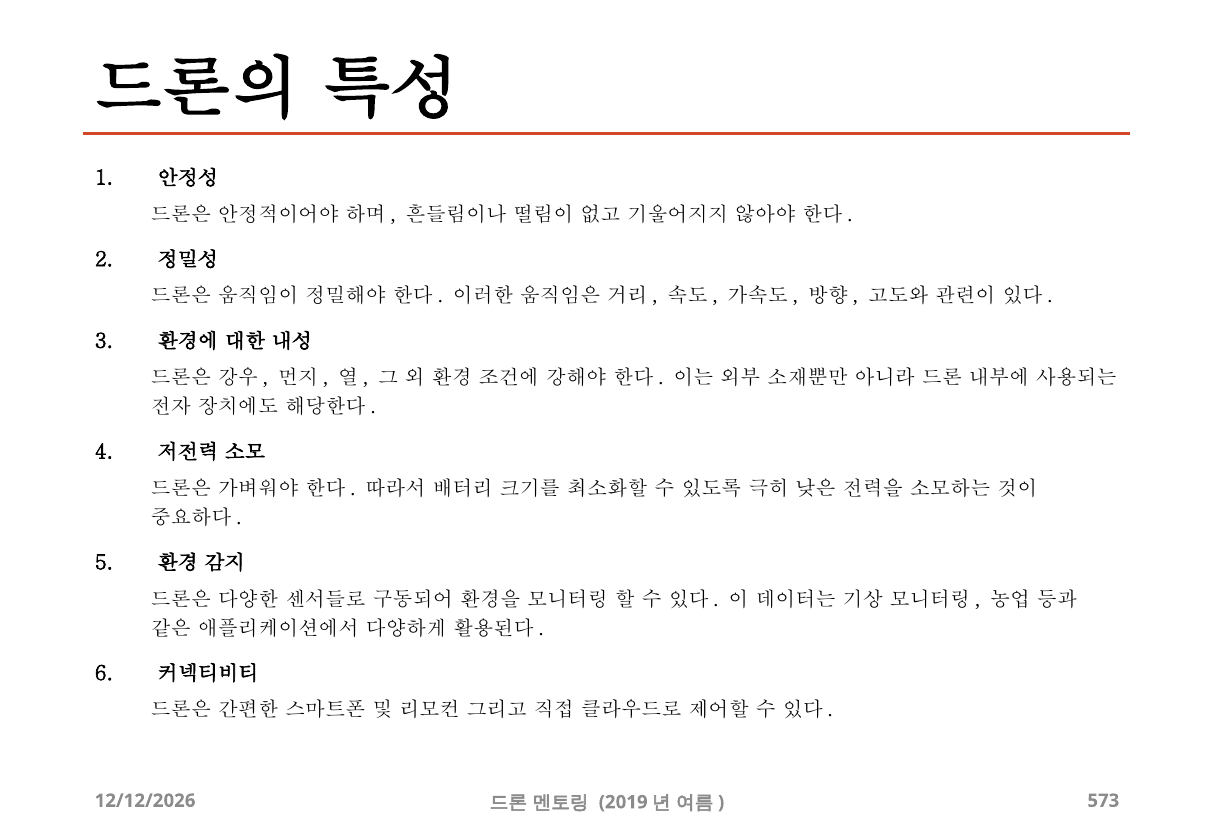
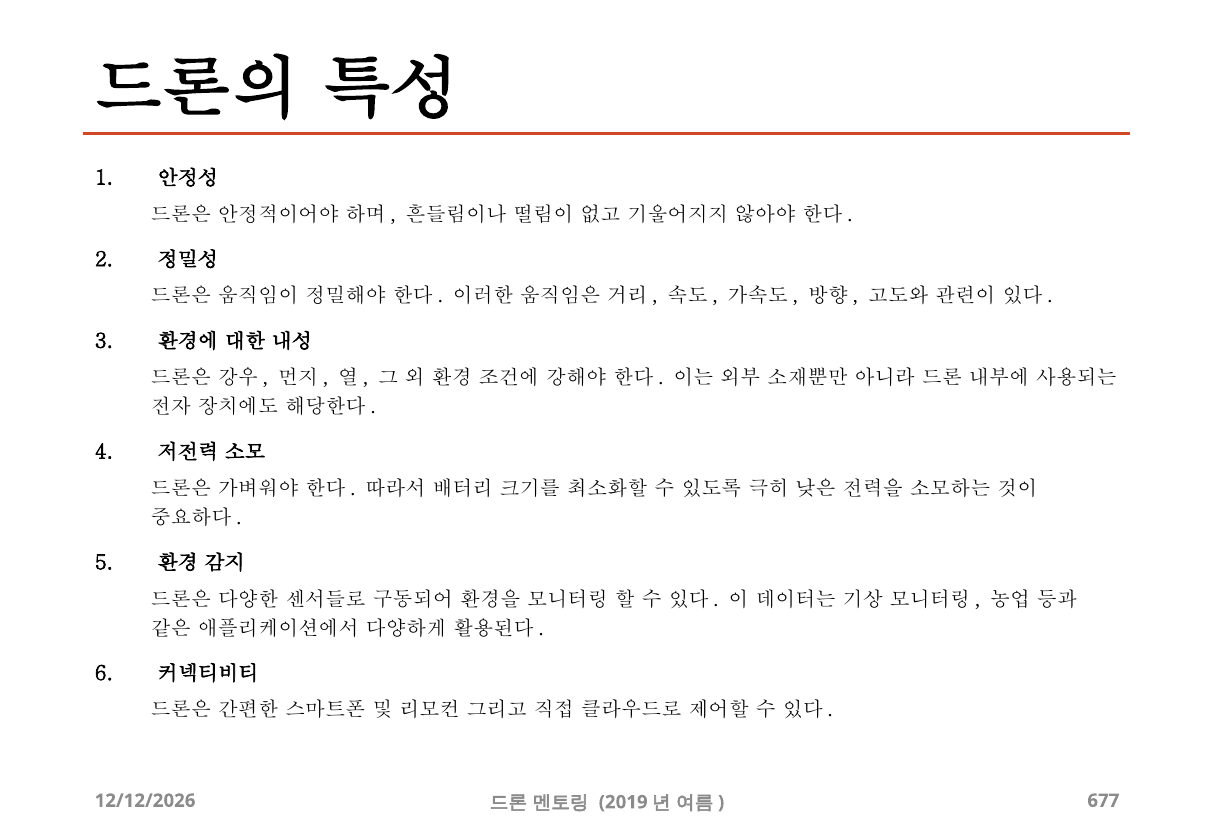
573: 573 -> 677 (1103, 801)
